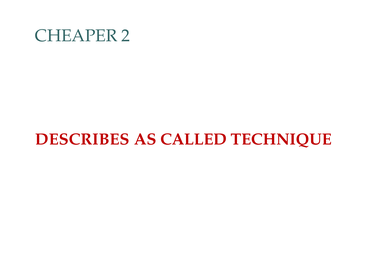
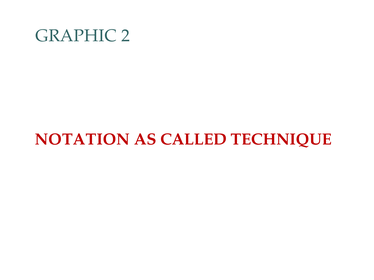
CHEAPER: CHEAPER -> GRAPHIC (76, 36)
DESCRIBES: DESCRIBES -> NOTATION (82, 140)
